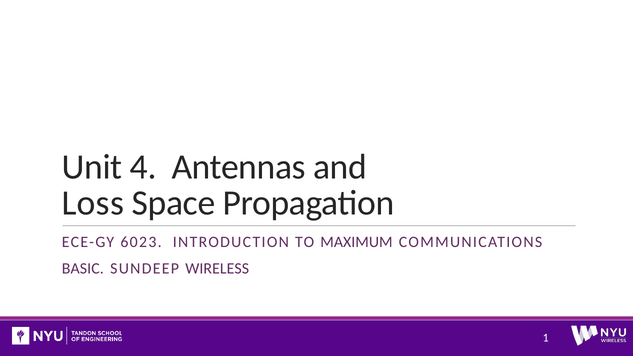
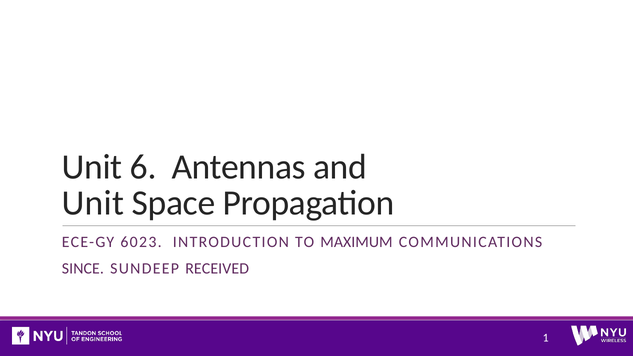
4: 4 -> 6 (143, 167)
Loss: Loss -> Unit (93, 203)
BASIC: BASIC -> SINCE (83, 268)
WIRELESS: WIRELESS -> RECEIVED (217, 268)
